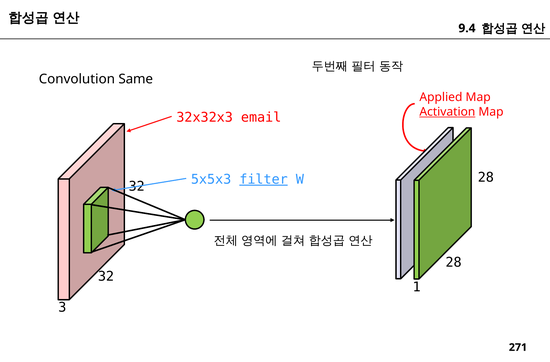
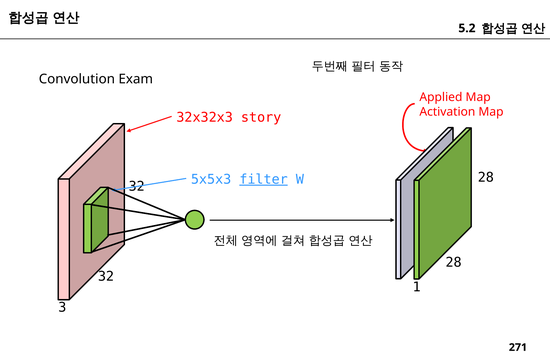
9.4: 9.4 -> 5.2 (467, 28)
Same: Same -> Exam (136, 79)
Activation underline: present -> none (447, 112)
email: email -> story (261, 117)
